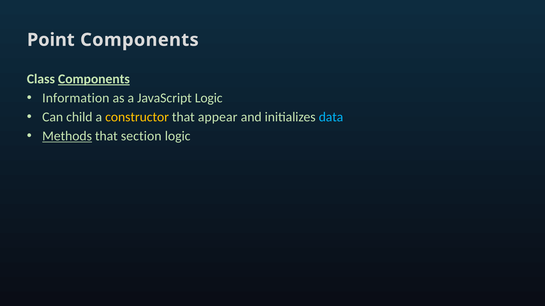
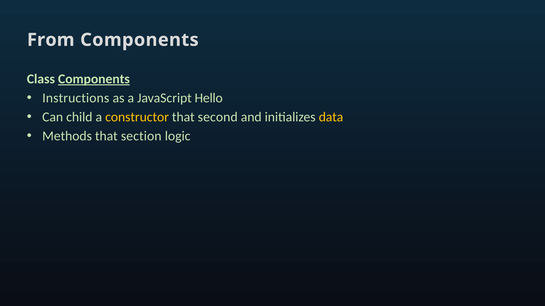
Point: Point -> From (51, 40)
Information: Information -> Instructions (76, 98)
JavaScript Logic: Logic -> Hello (209, 98)
appear: appear -> second (218, 117)
data colour: light blue -> yellow (331, 117)
Methods underline: present -> none (67, 136)
